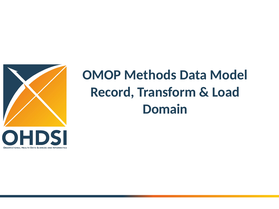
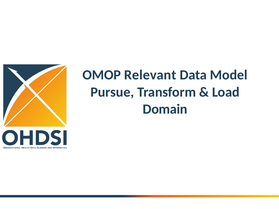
Methods: Methods -> Relevant (150, 75)
Record: Record -> Pursue (112, 92)
